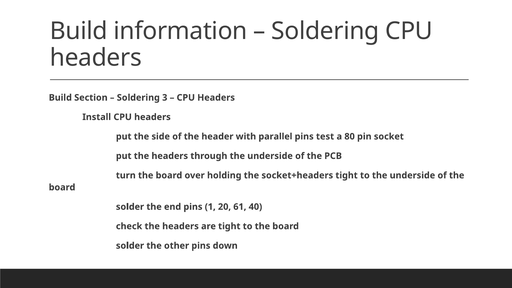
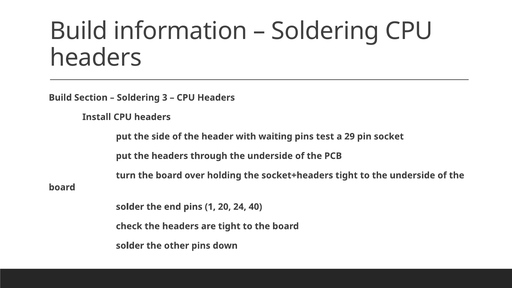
parallel: parallel -> waiting (275, 137)
80: 80 -> 29 (350, 137)
61: 61 -> 24 (240, 207)
